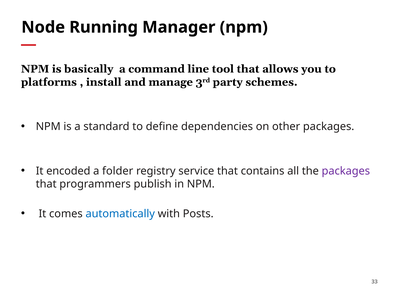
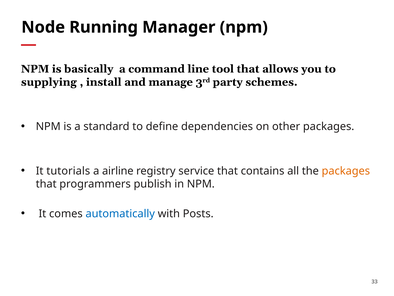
platforms: platforms -> supplying (49, 82)
encoded: encoded -> tutorials (68, 171)
folder: folder -> airline (118, 171)
packages colour: purple -> orange (346, 171)
